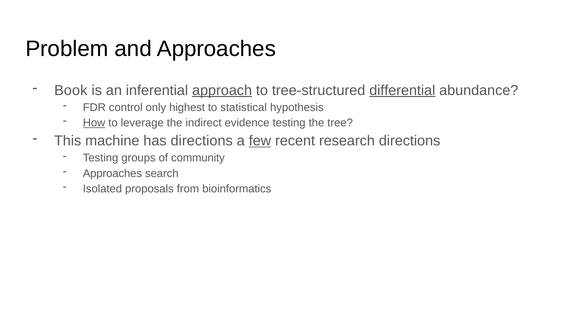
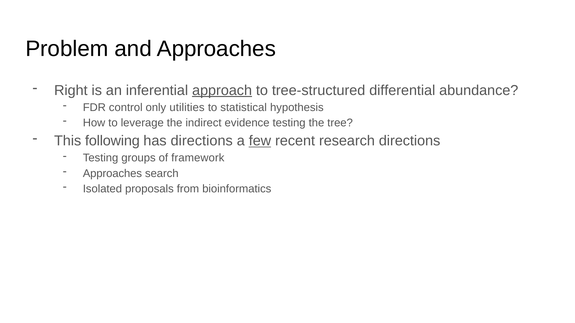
Book: Book -> Right (71, 90)
differential underline: present -> none (402, 90)
highest: highest -> utilities (187, 108)
How underline: present -> none (94, 123)
machine: machine -> following (112, 141)
community: community -> framework (198, 158)
